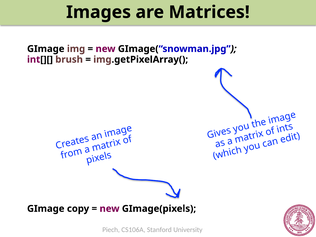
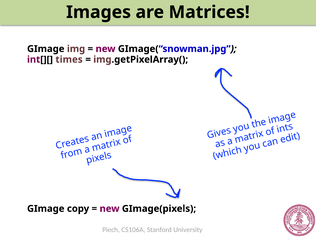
brush: brush -> times (69, 59)
